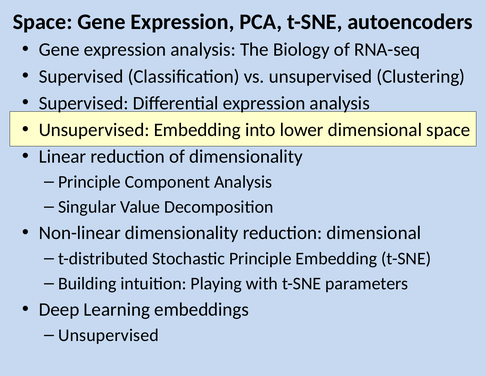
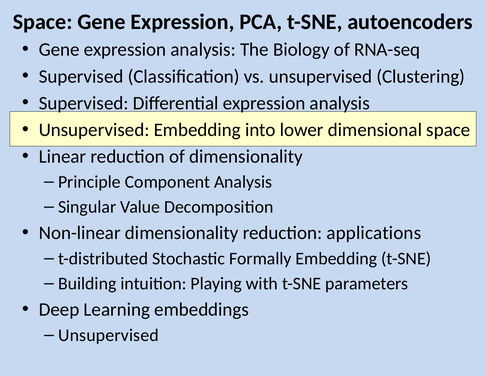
reduction dimensional: dimensional -> applications (374, 233)
Stochastic Principle: Principle -> Formally (260, 258)
